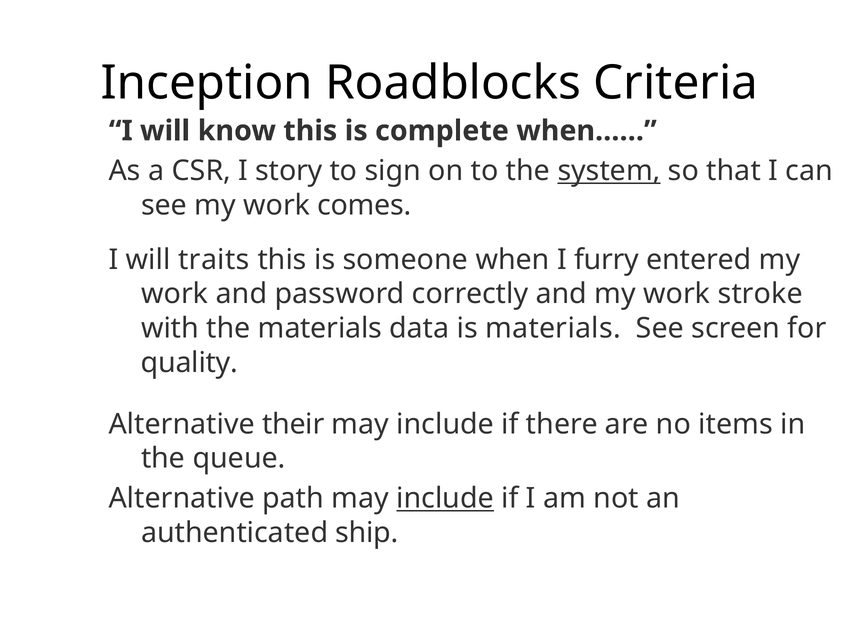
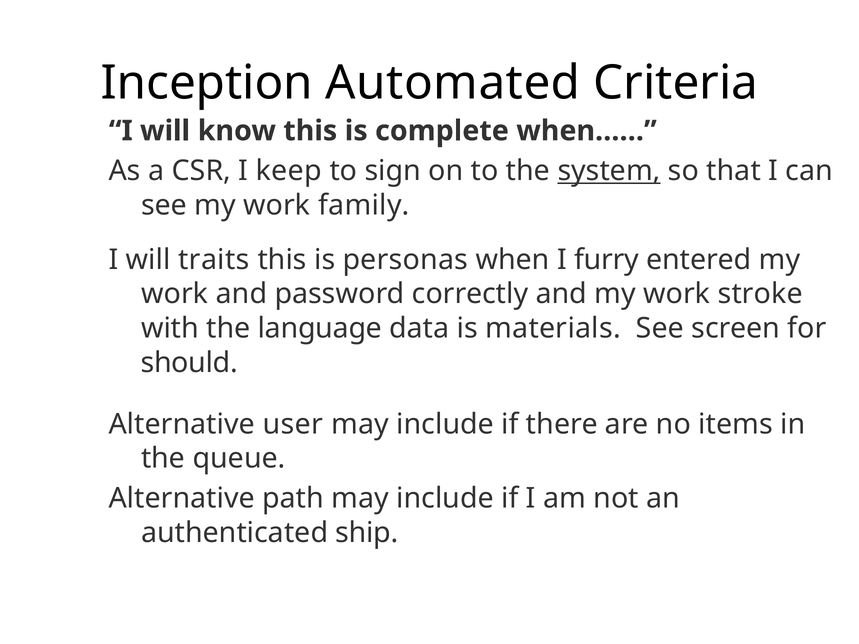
Roadblocks: Roadblocks -> Automated (453, 83)
story: story -> keep (289, 171)
comes: comes -> family (364, 205)
someone: someone -> personas (405, 260)
the materials: materials -> language (320, 328)
quality: quality -> should (189, 363)
their: their -> user (293, 424)
include underline: present -> none (445, 499)
